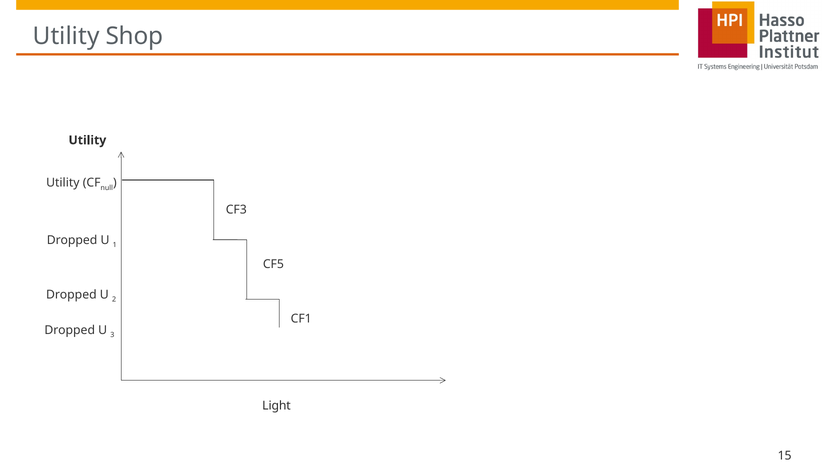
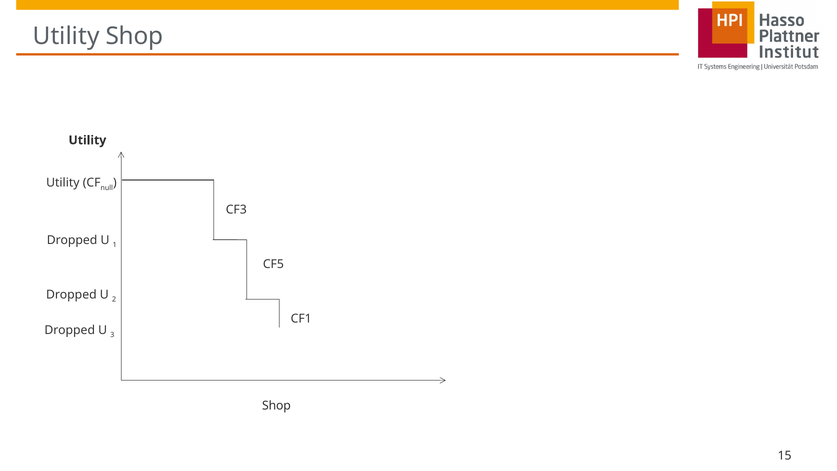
Light: Light -> Shop (276, 405)
